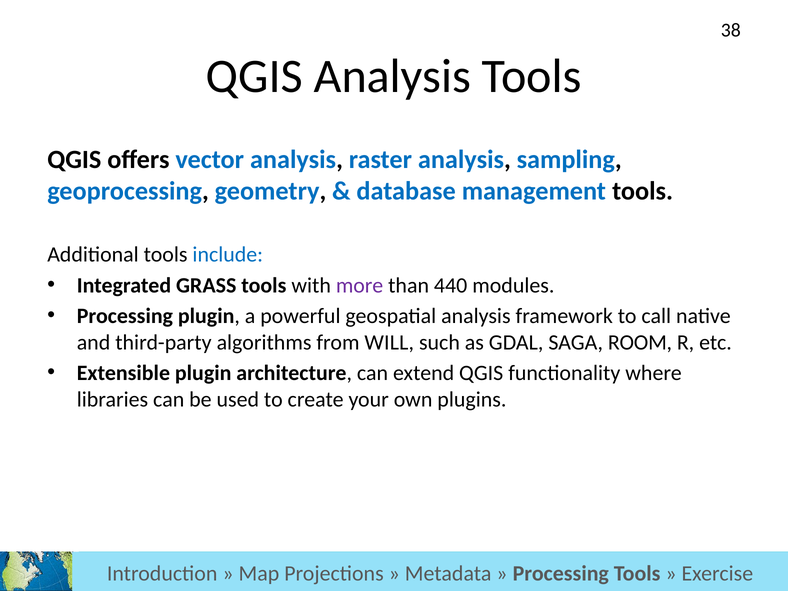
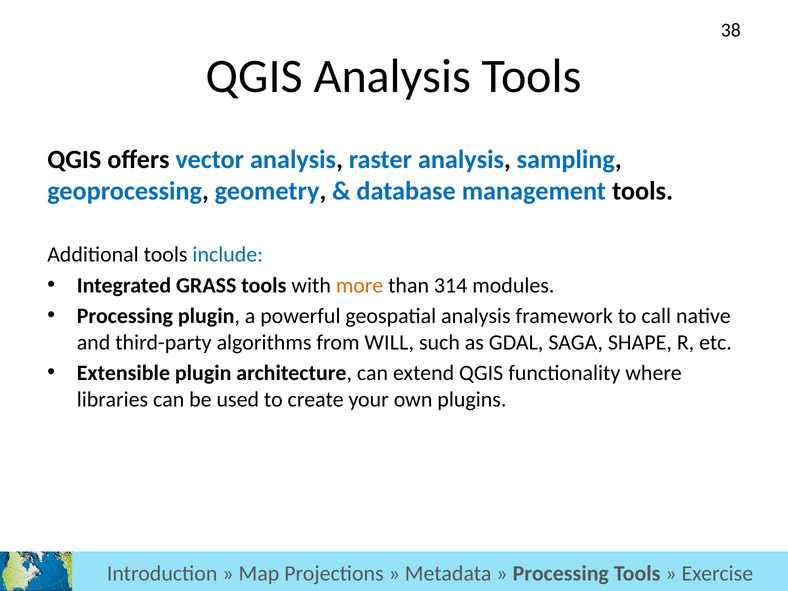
more colour: purple -> orange (360, 285)
440: 440 -> 314 (451, 285)
ROOM: ROOM -> SHAPE (640, 342)
